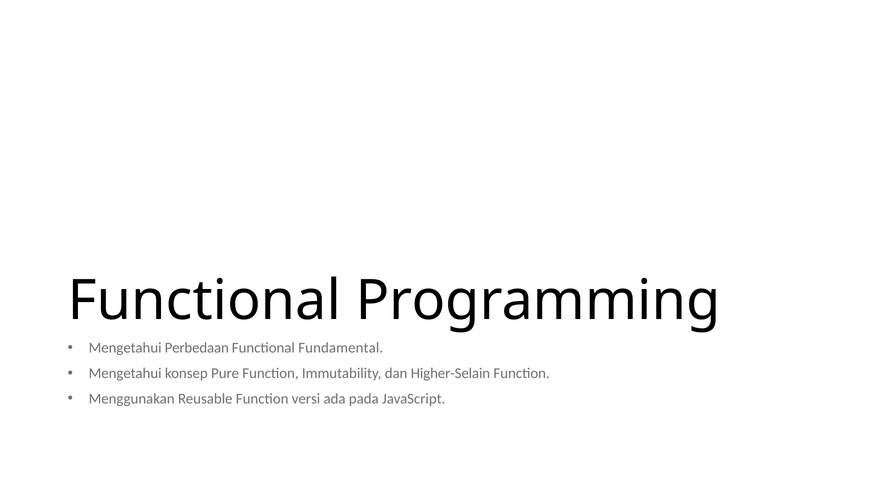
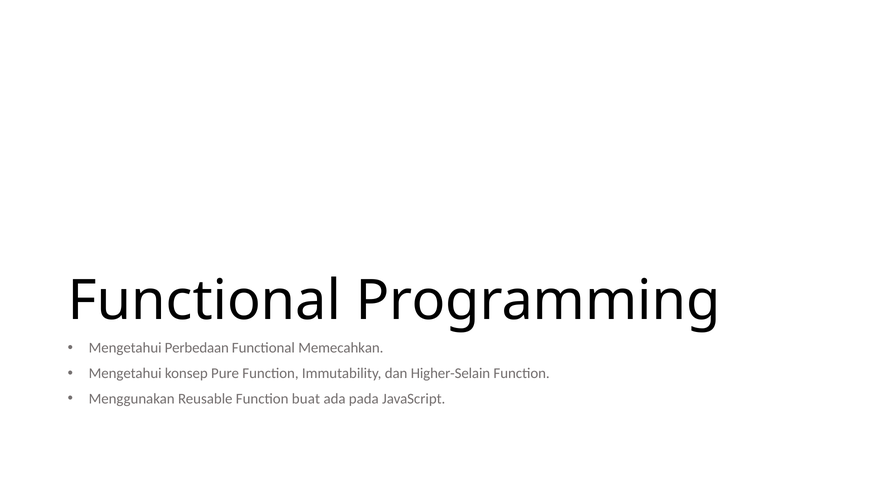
Fundamental: Fundamental -> Memecahkan (341, 348)
versi: versi -> buat (306, 399)
